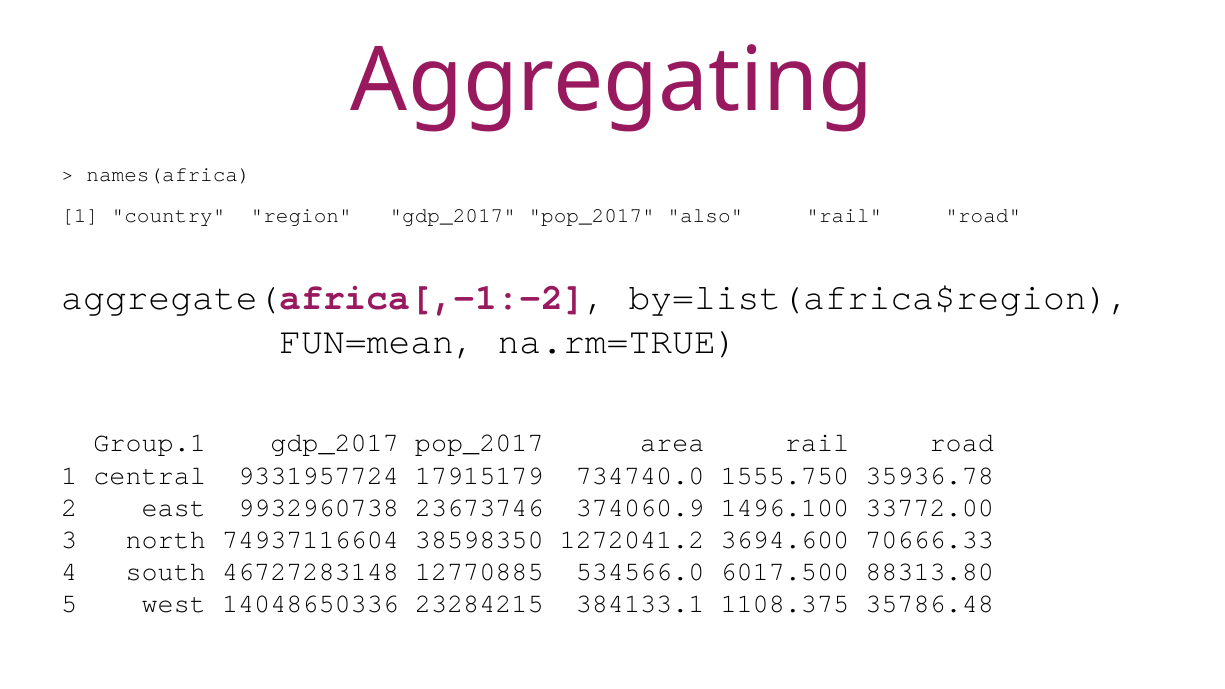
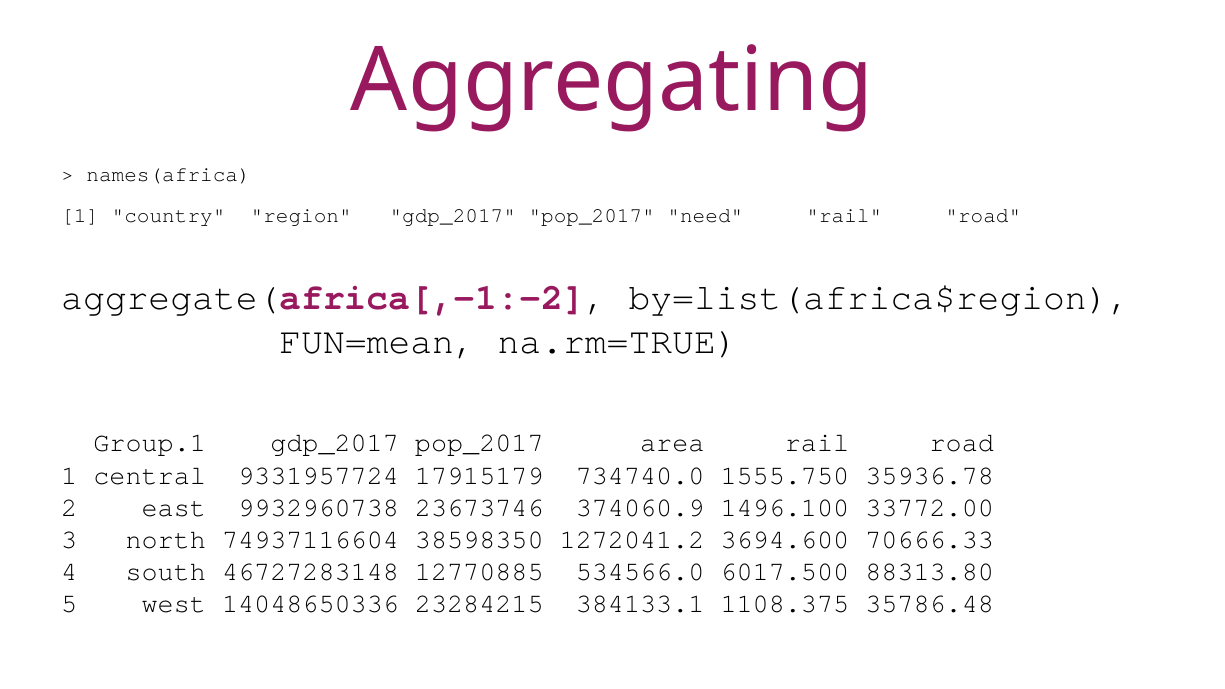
also: also -> need (705, 216)
